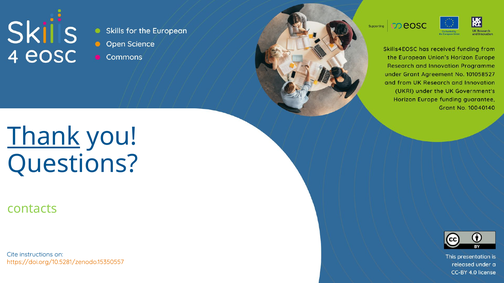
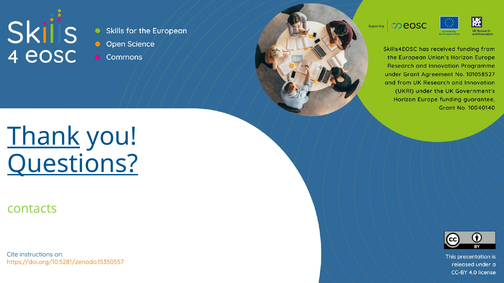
Questions underline: none -> present (73, 164)
